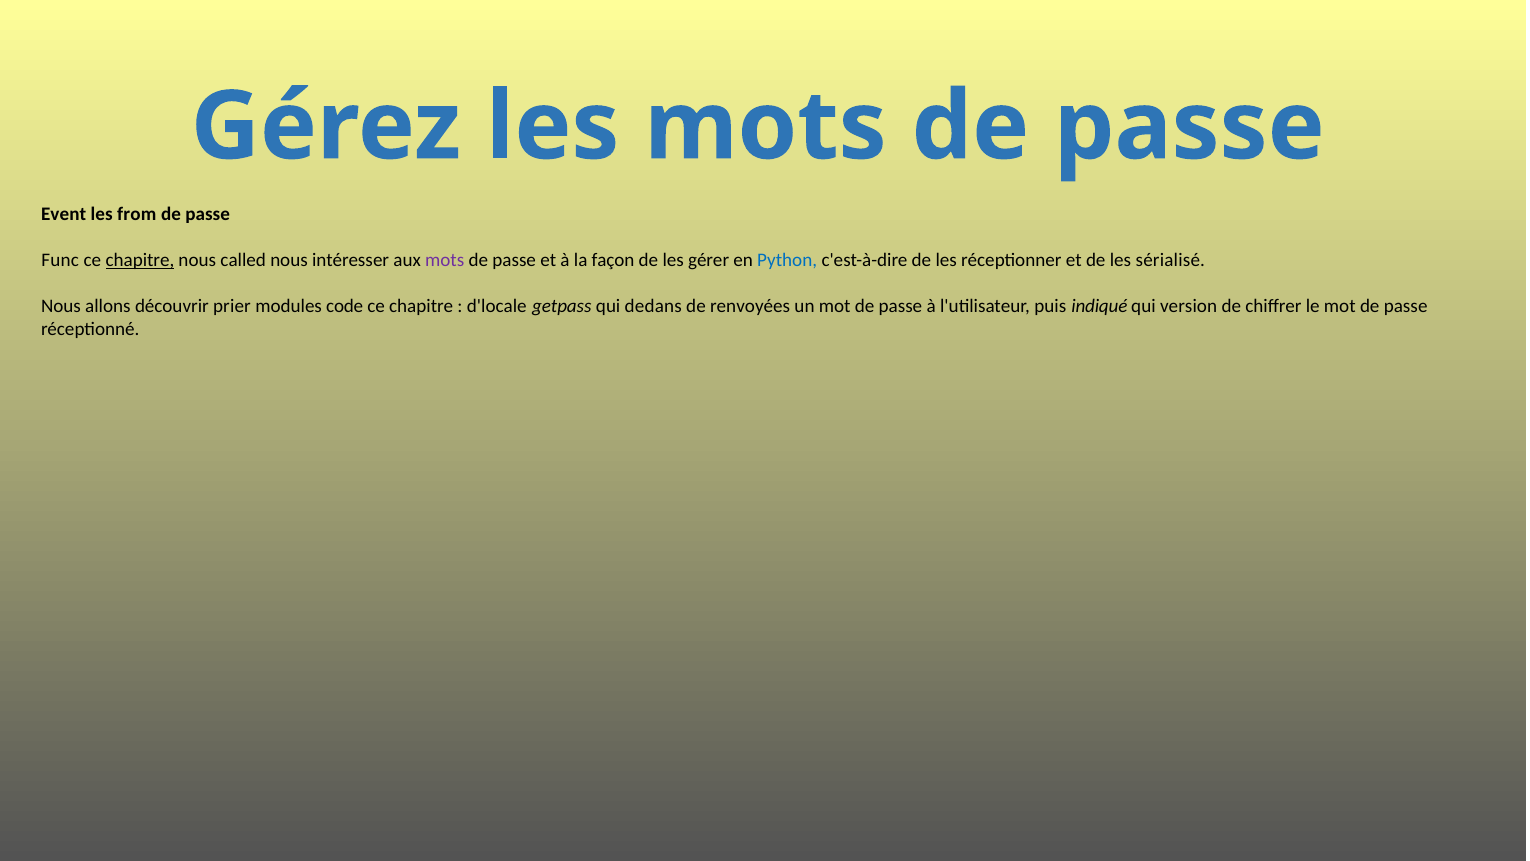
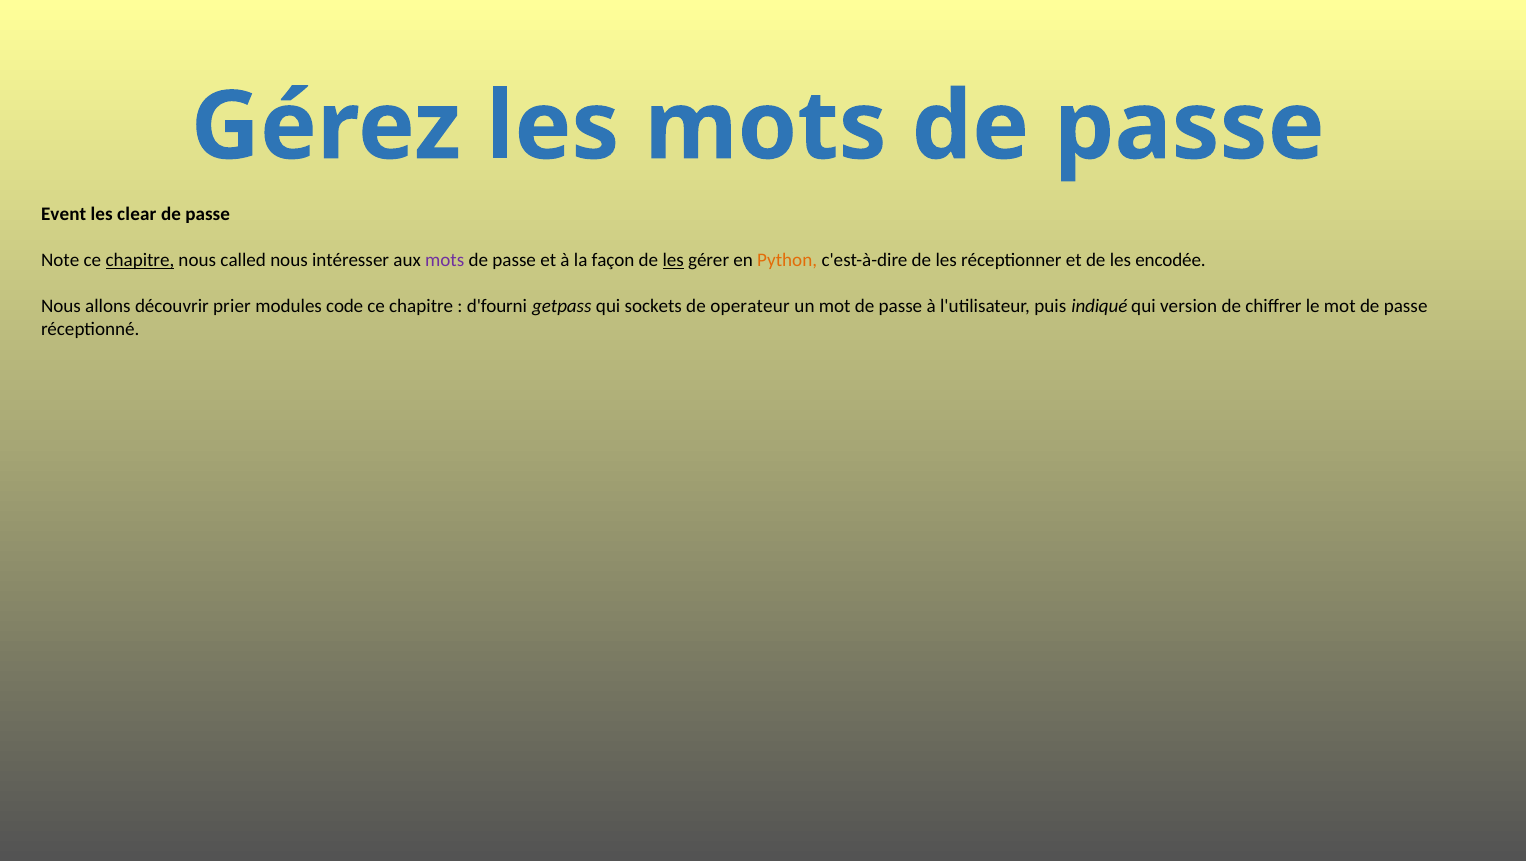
from: from -> clear (137, 214)
Func: Func -> Note (60, 260)
les underline: none -> present (673, 260)
Python colour: blue -> orange (787, 260)
sérialisé: sérialisé -> encodée (1171, 260)
d'locale: d'locale -> d'fourni (497, 306)
dedans: dedans -> sockets (653, 306)
renvoyées: renvoyées -> operateur (750, 306)
